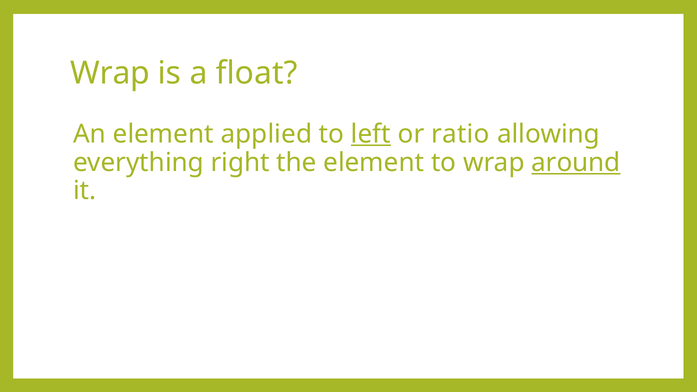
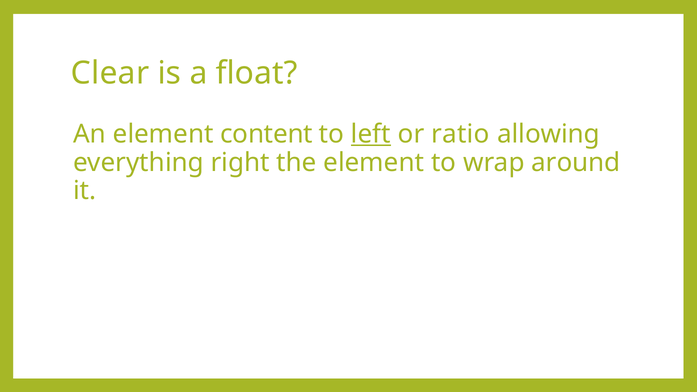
Wrap: Wrap -> Clear (110, 73)
applied: applied -> content (267, 134)
around underline: present -> none (576, 162)
